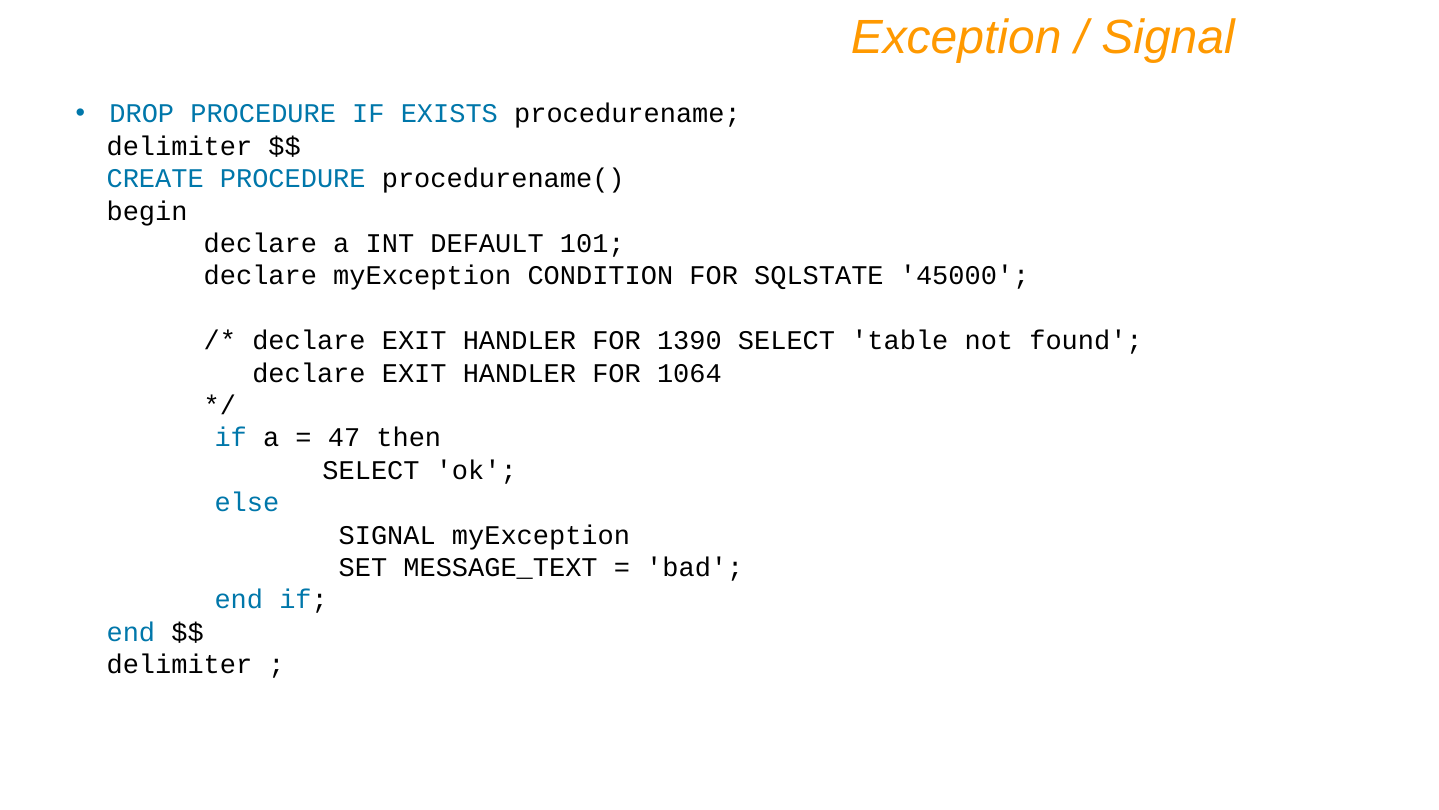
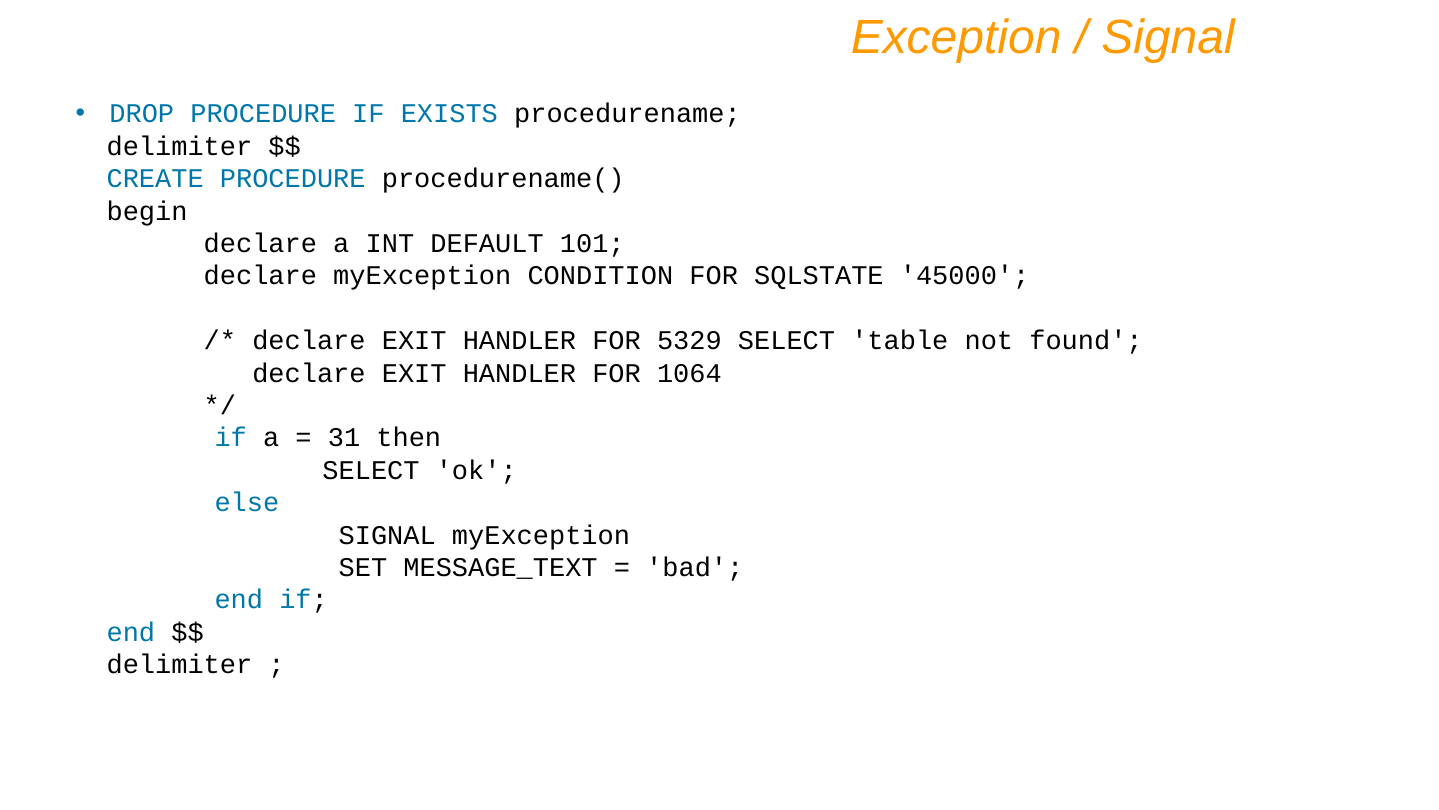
1390: 1390 -> 5329 (689, 341)
47: 47 -> 31 (344, 438)
